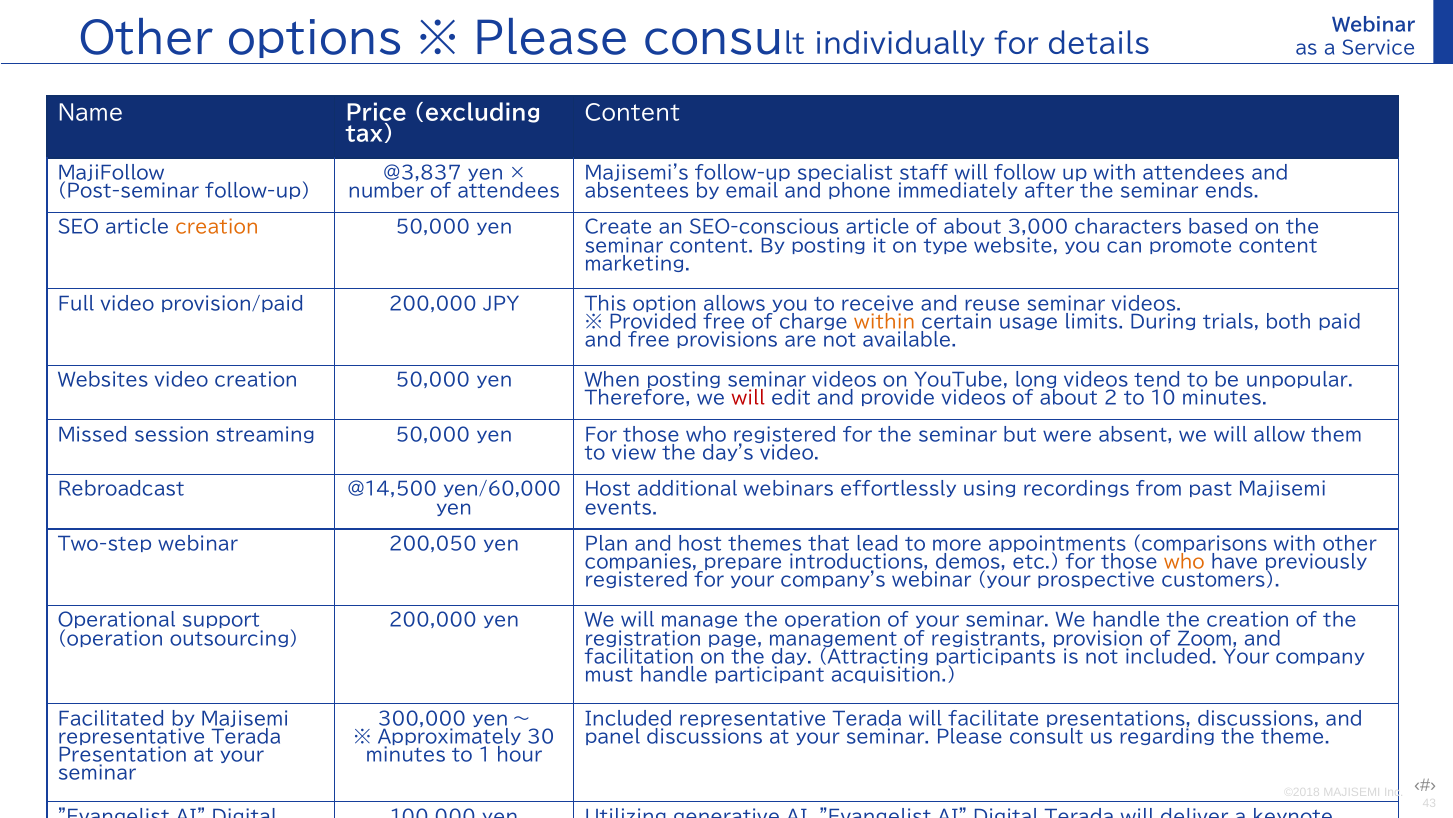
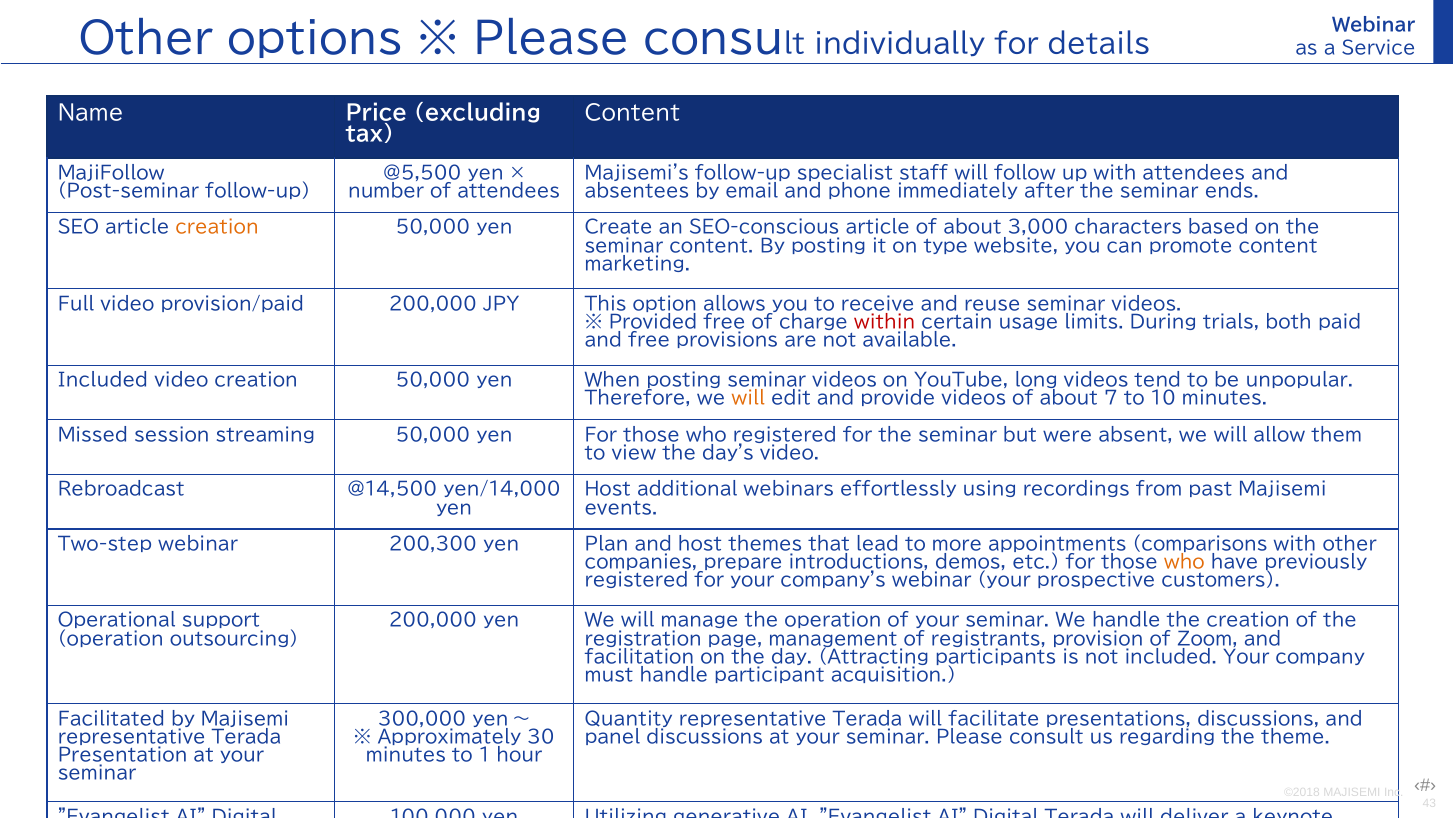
@3,837: @3,837 -> @5,500 (422, 173)
within colour: orange -> red (885, 322)
Websites: Websites -> Included (103, 380)
will colour: red -> orange (748, 399)
2: 2 -> 7 (1111, 399)
yen/60,000: yen/60,000 -> yen/14,000 (502, 489)
200,050: 200,050 -> 200,300 (433, 544)
Included: Included -> Quantity (629, 718)
